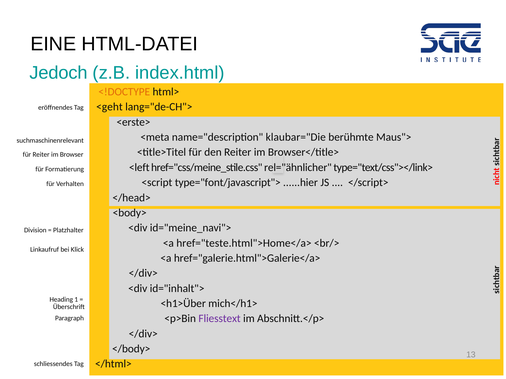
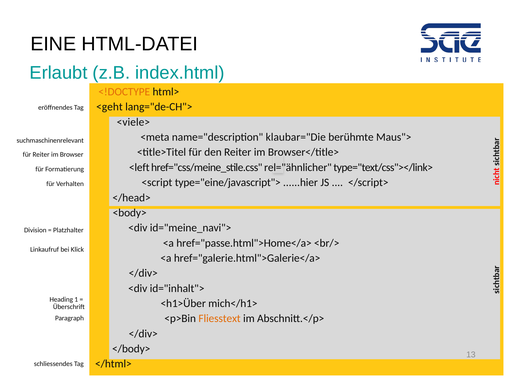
Jedoch: Jedoch -> Erlaubt (59, 73)
<erste>: <erste> -> <viele> (133, 122)
type="font/javascript">: type="font/javascript"> -> type="eine/javascript"> (228, 183)
href="teste.html">Home</a>: href="teste.html">Home</a> -> href="passe.html">Home</a> (244, 243)
Fliesstext colour: purple -> orange (220, 319)
